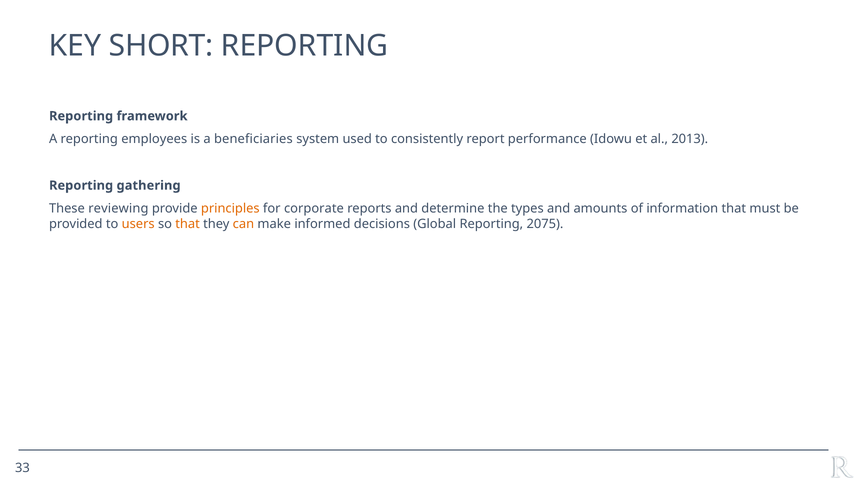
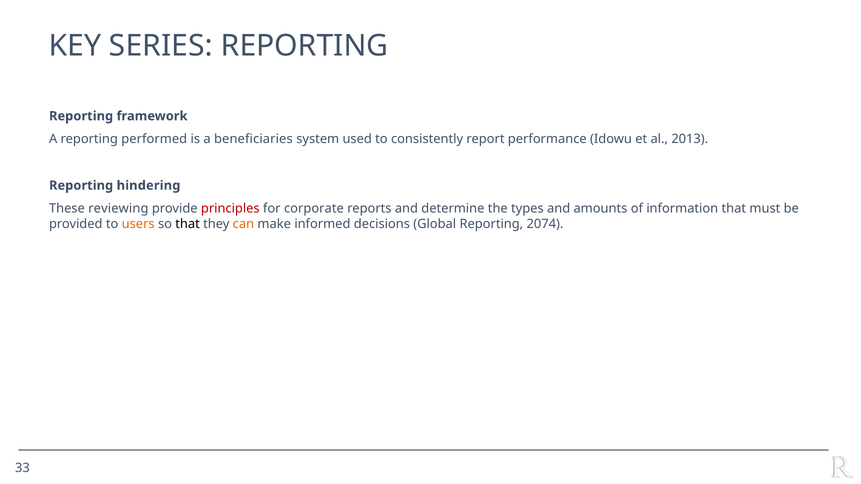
SHORT: SHORT -> SERIES (161, 46)
employees: employees -> performed (154, 139)
gathering: gathering -> hindering (149, 186)
principles colour: orange -> red (230, 209)
that colour: orange -> black (188, 224)
2075: 2075 -> 2074 (545, 224)
